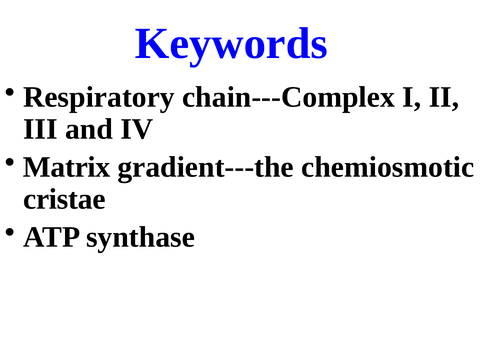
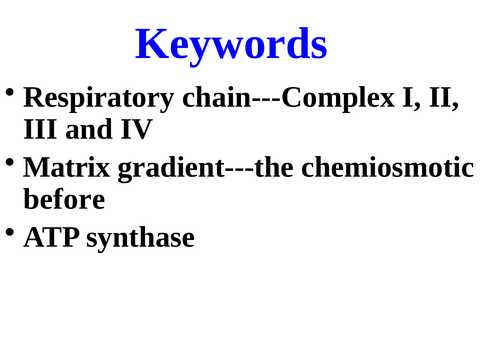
cristae: cristae -> before (64, 199)
